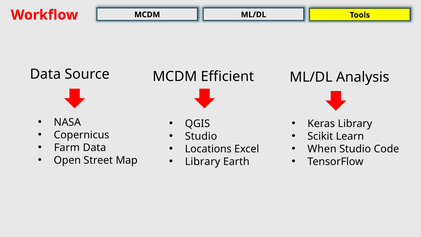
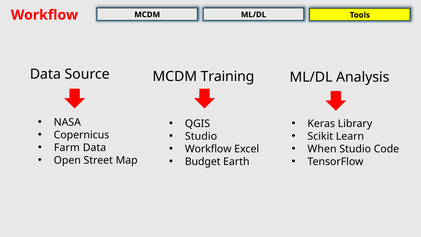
Efficient: Efficient -> Training (227, 77)
Locations: Locations -> Workflow (208, 149)
Library: Library -> Budget (203, 161)
